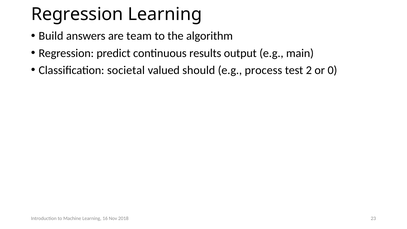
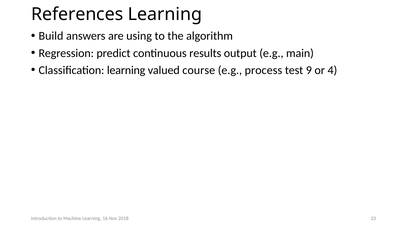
Regression: Regression -> References (77, 14)
team: team -> using (139, 36)
Classification societal: societal -> learning (126, 70)
should: should -> course (199, 70)
2: 2 -> 9 (309, 70)
0: 0 -> 4 (332, 70)
